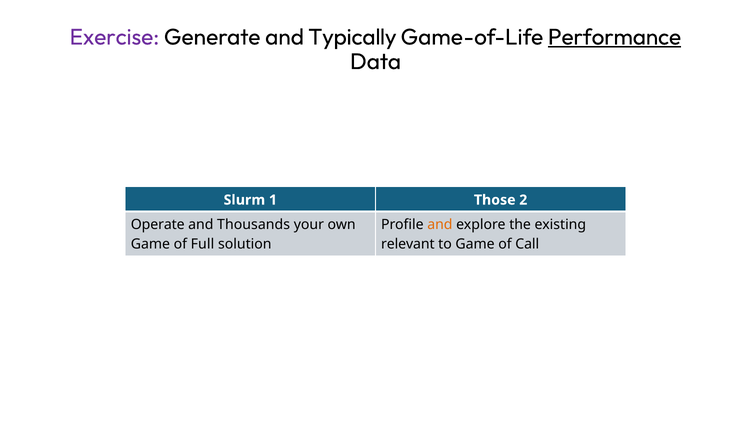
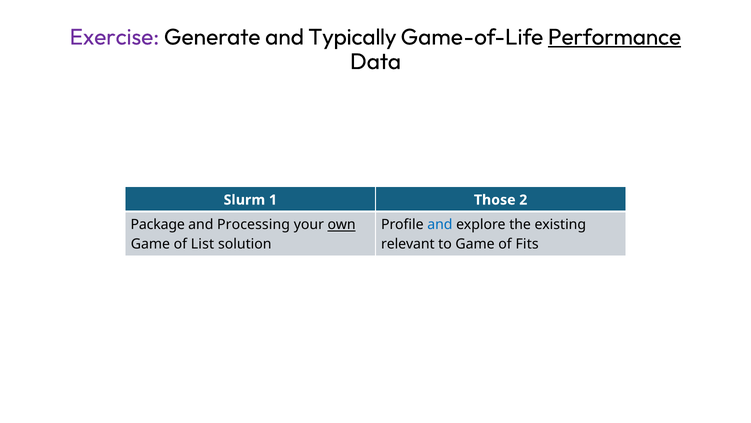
Operate: Operate -> Package (158, 225)
Thousands: Thousands -> Processing (254, 225)
own underline: none -> present (342, 225)
and colour: orange -> blue (440, 225)
Full: Full -> List (202, 244)
Call: Call -> Fits (527, 244)
